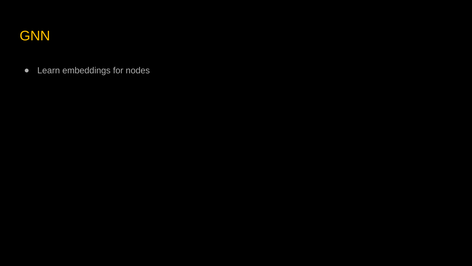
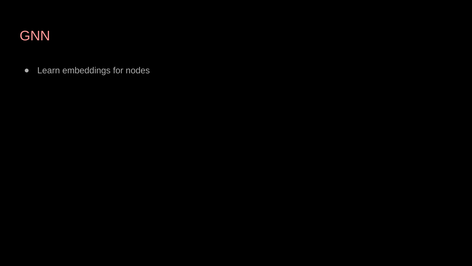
GNN colour: yellow -> pink (35, 36)
